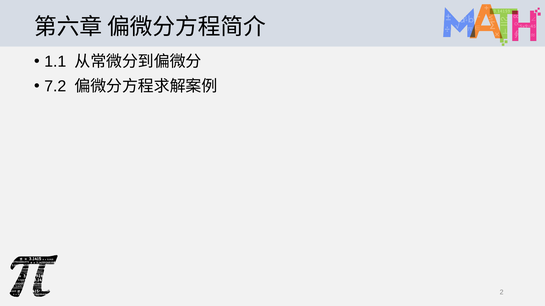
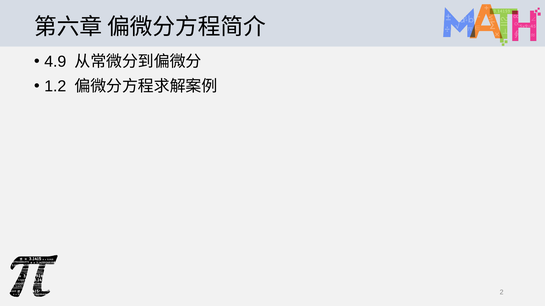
1.1: 1.1 -> 4.9 (55, 62)
7.2: 7.2 -> 1.2 (55, 87)
